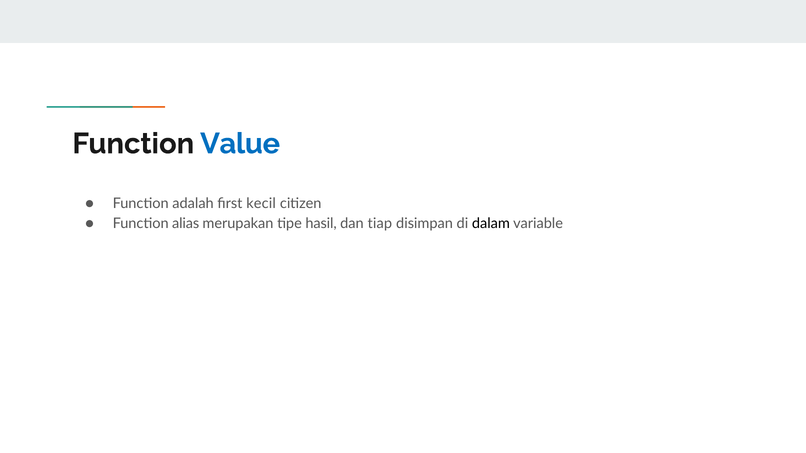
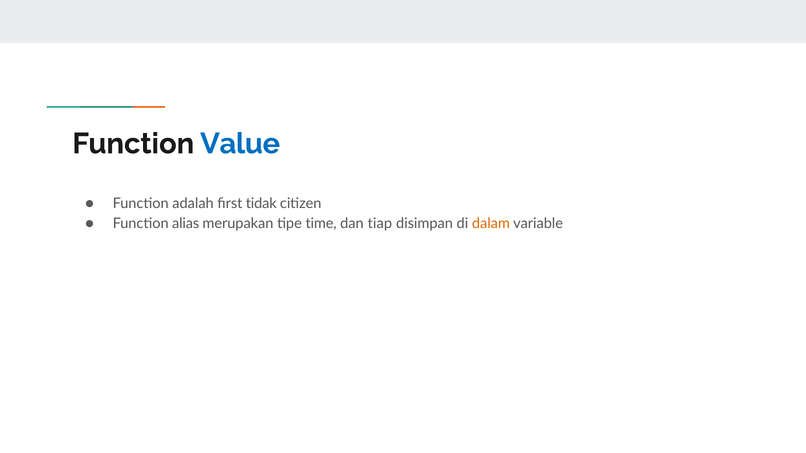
kecil: kecil -> tidak (261, 204)
hasil: hasil -> time (321, 224)
dalam colour: black -> orange (491, 224)
